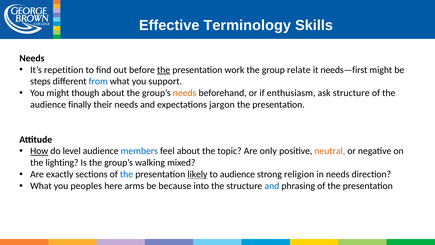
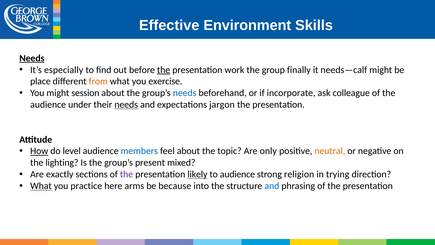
Terminology: Terminology -> Environment (247, 25)
Needs underline: none -> present (32, 58)
repetition: repetition -> especially (64, 70)
relate: relate -> finally (299, 70)
needs—first: needs—first -> needs—calf (344, 70)
steps: steps -> place (40, 81)
from colour: blue -> orange (98, 81)
support: support -> exercise (165, 81)
though: though -> session (85, 93)
needs colour: orange -> blue (185, 93)
enthusiasm: enthusiasm -> incorporate (291, 93)
ask structure: structure -> colleague (351, 93)
finally: finally -> under (80, 105)
needs underline: none -> present (126, 105)
walking: walking -> present (150, 163)
the colour: blue -> purple (127, 174)
in needs: needs -> trying (338, 174)
What underline: none -> present (41, 186)
peoples: peoples -> practice (86, 186)
